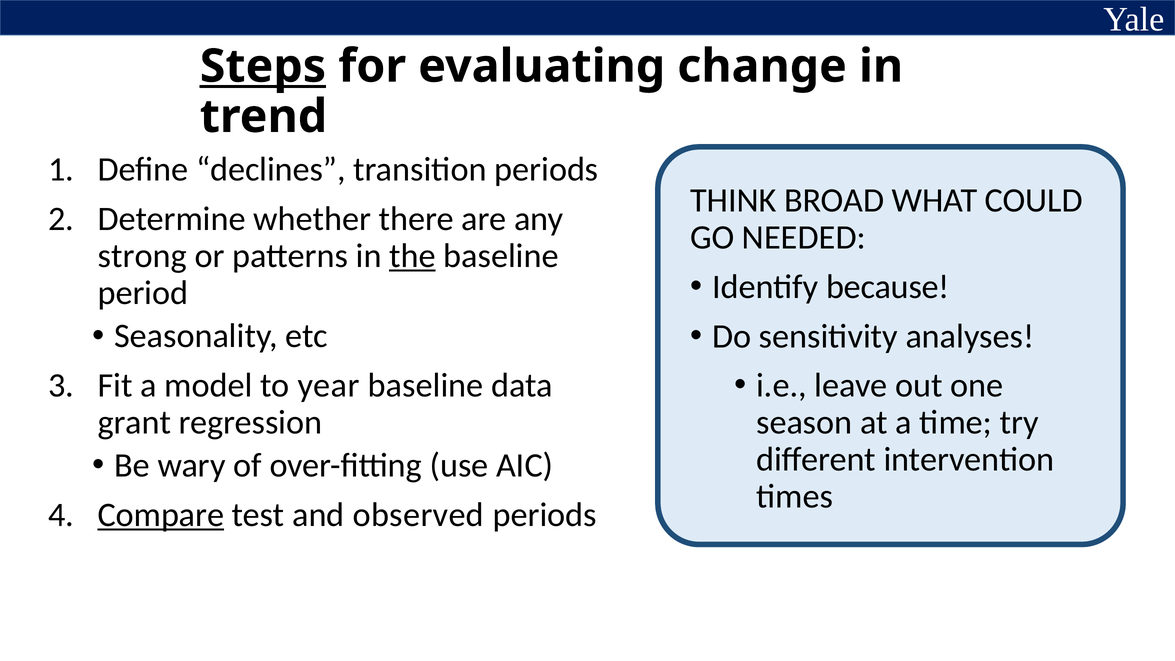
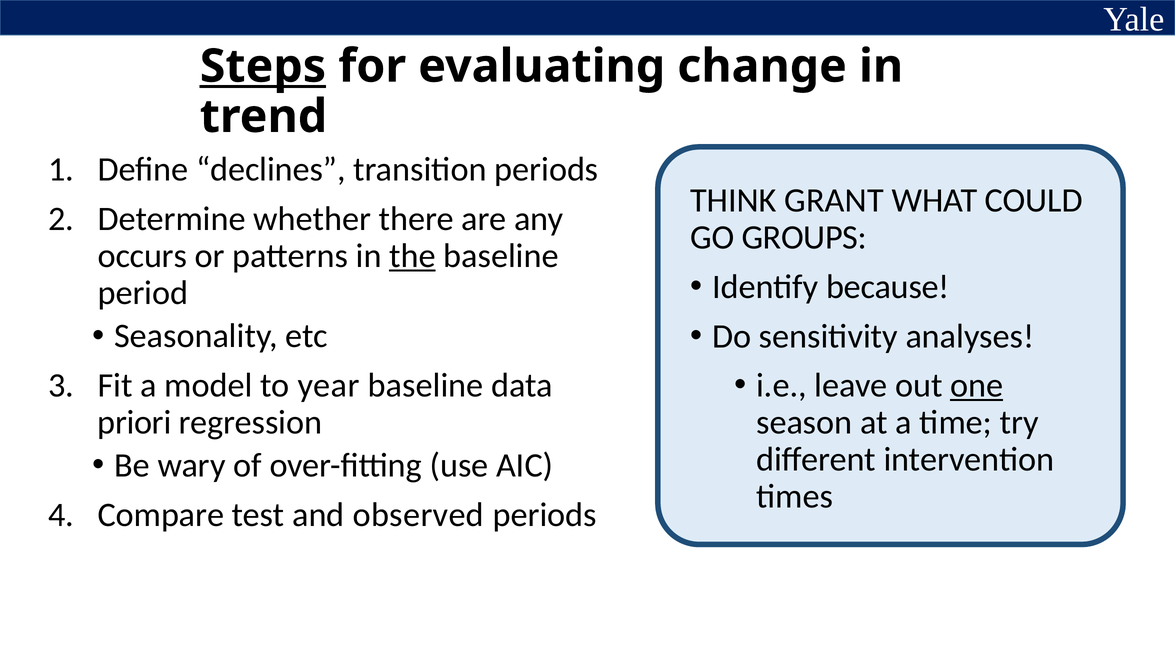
BROAD: BROAD -> GRANT (834, 201)
NEEDED: NEEDED -> GROUPS (804, 238)
strong: strong -> occurs (142, 256)
one underline: none -> present (977, 385)
grant: grant -> priori (134, 422)
Compare underline: present -> none (161, 515)
